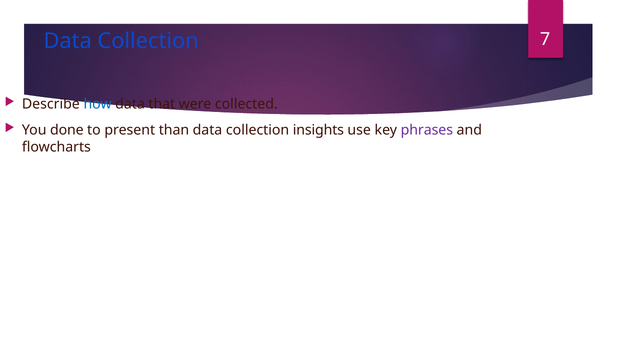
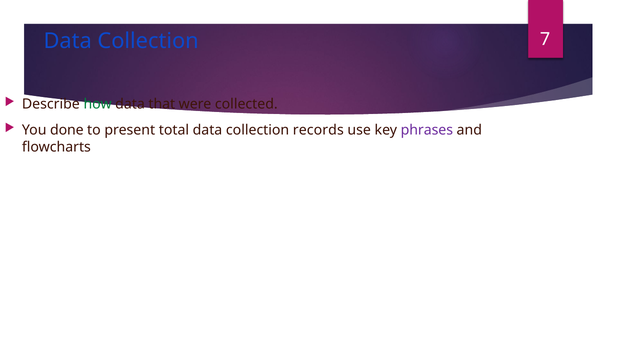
how colour: blue -> green (98, 104)
than: than -> total (174, 130)
insights: insights -> records (318, 130)
